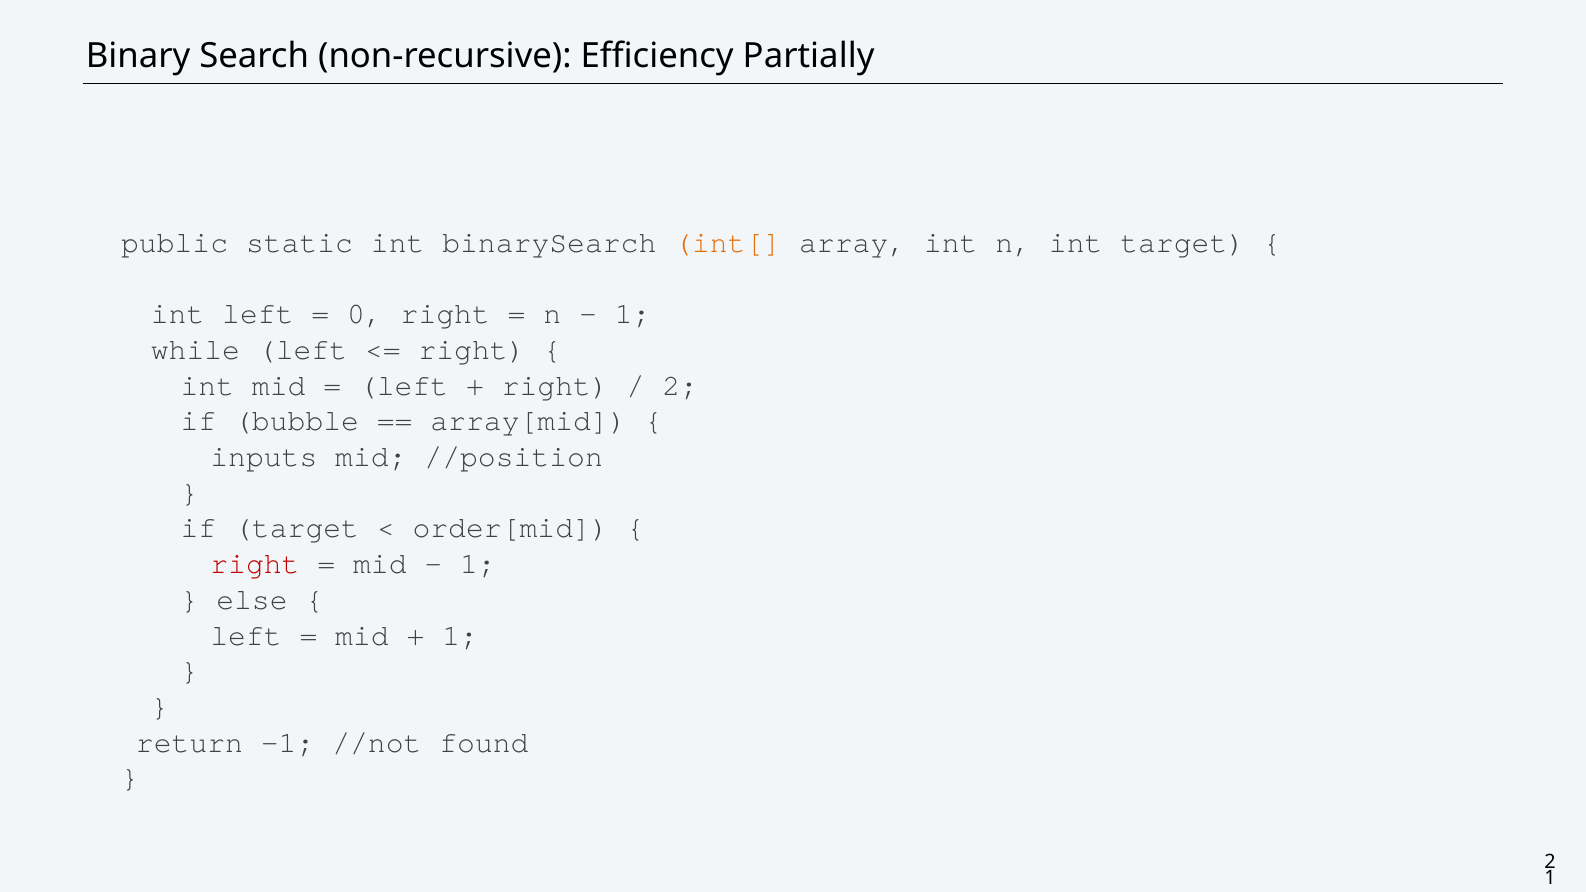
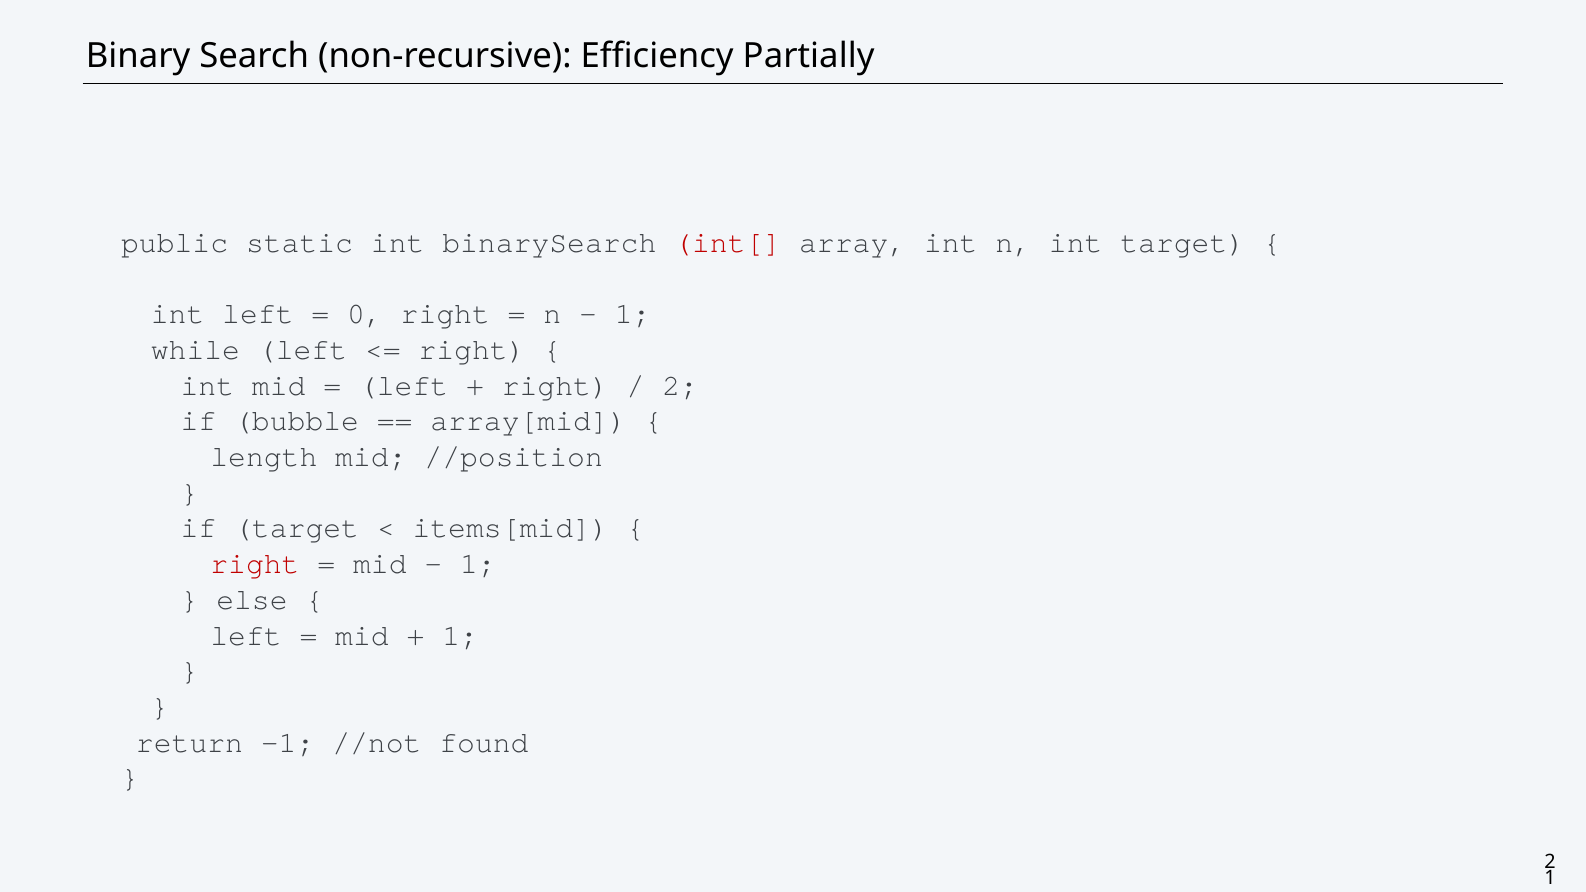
int[ colour: orange -> red (728, 243)
inputs: inputs -> length (264, 457)
order[mid: order[mid -> items[mid (511, 528)
